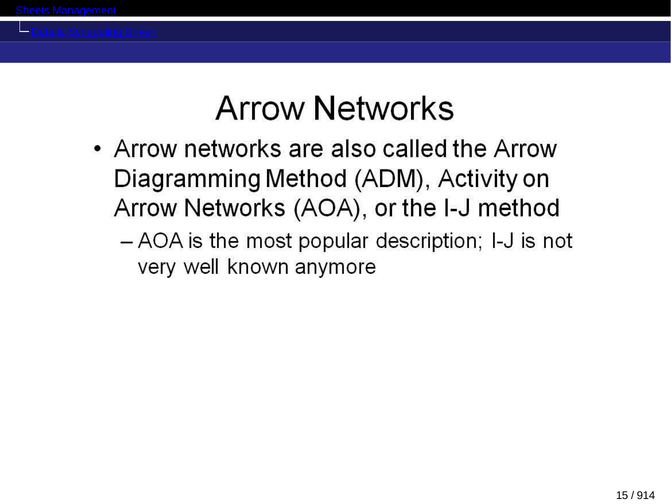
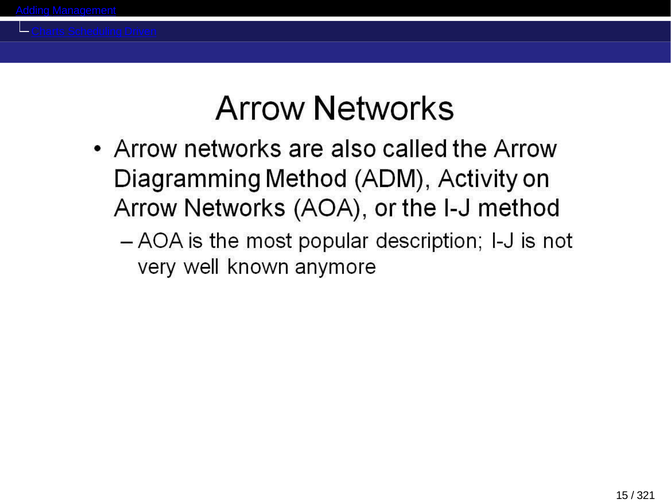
Sheets: Sheets -> Adding (33, 11)
Details: Details -> Charts (48, 32)
914: 914 -> 321 (646, 495)
